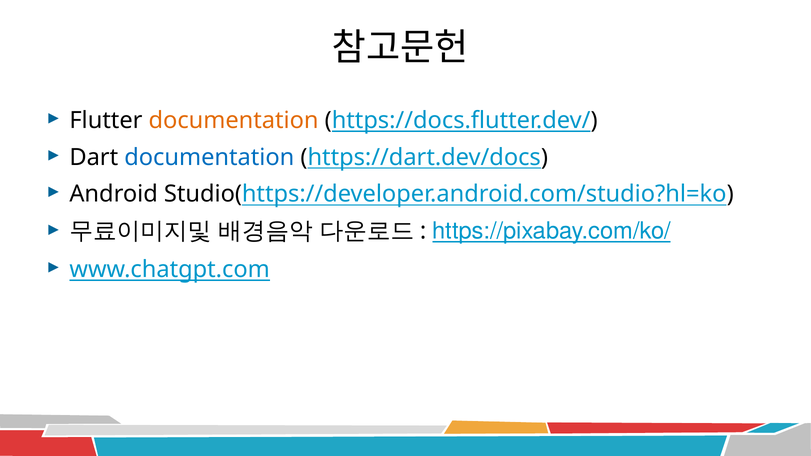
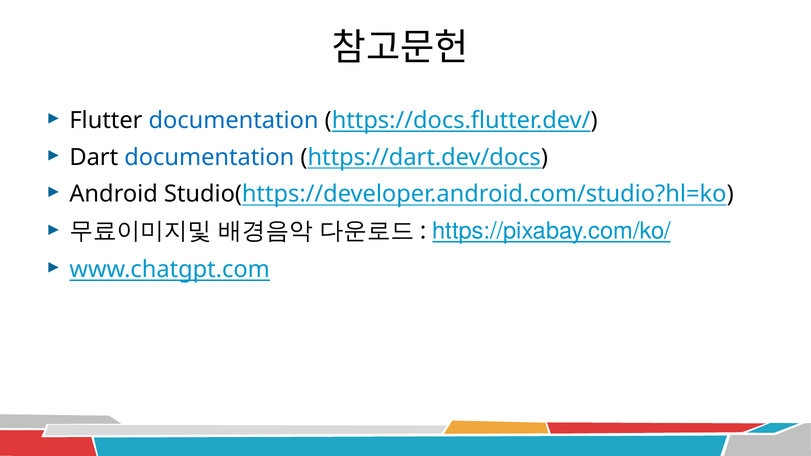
documentation colour: orange -> blue (234, 120)
